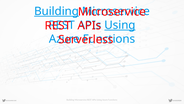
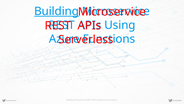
Using underline: present -> none (120, 25)
